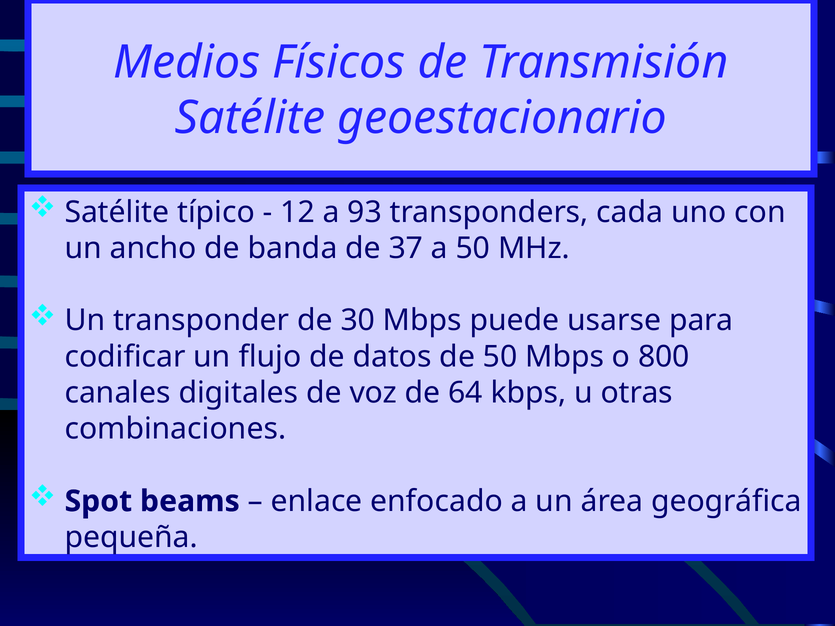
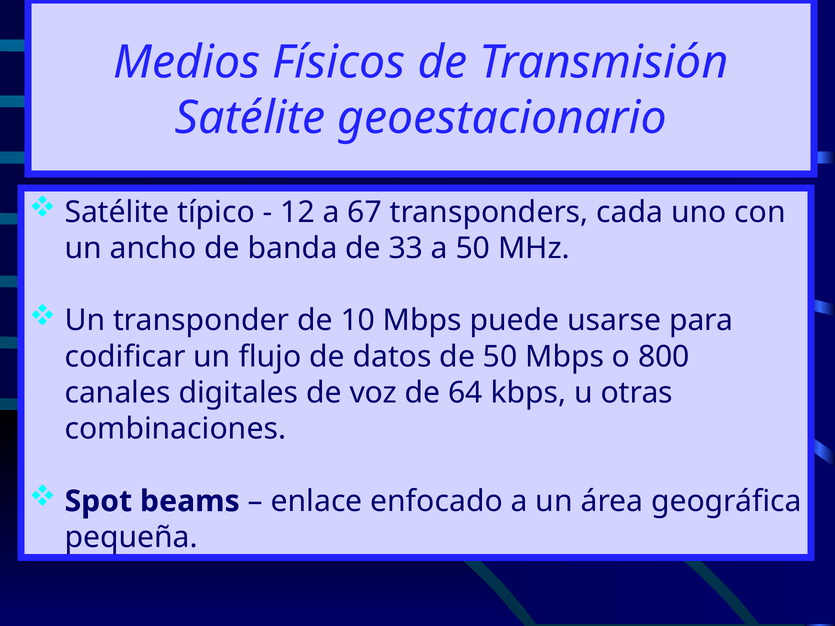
93: 93 -> 67 (365, 212)
37: 37 -> 33 (406, 248)
30: 30 -> 10 (358, 321)
